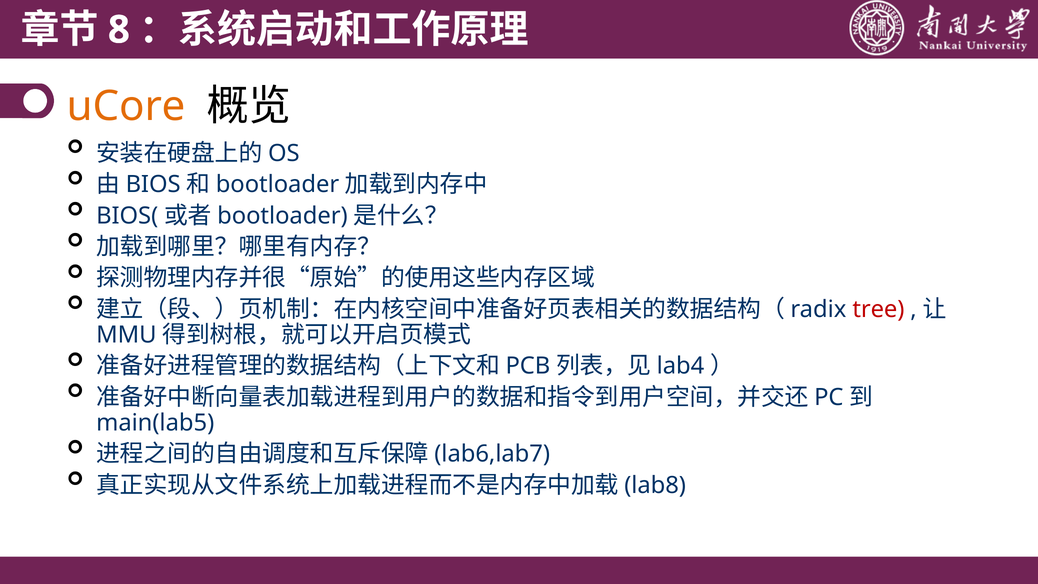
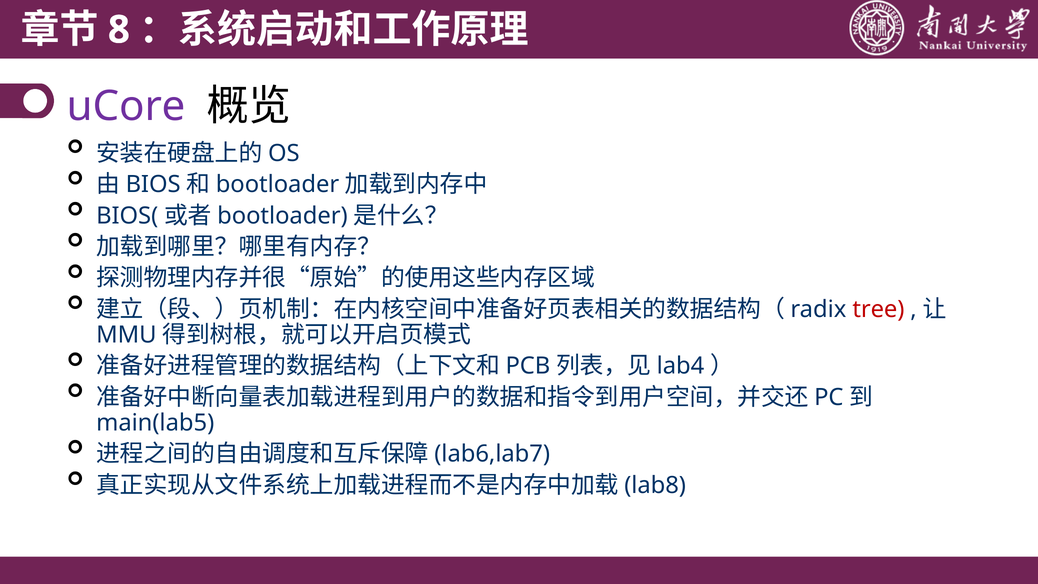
uCore colour: orange -> purple (126, 106)
